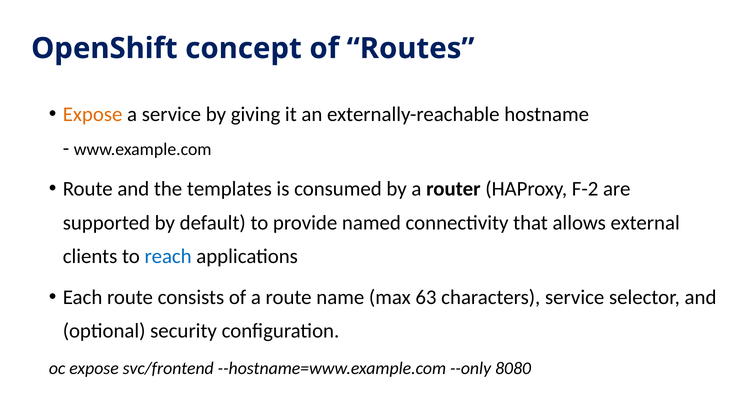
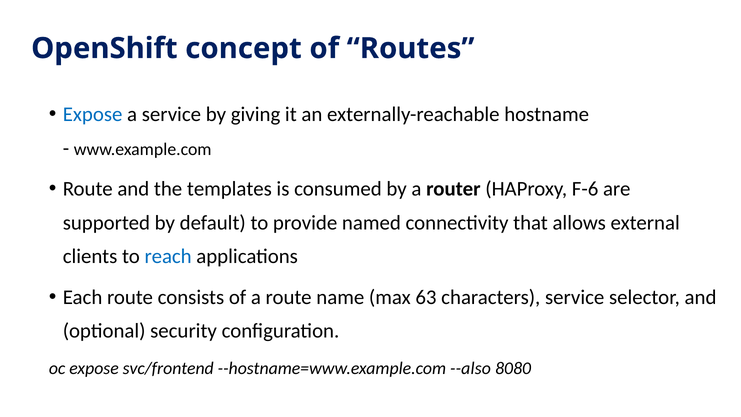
Expose colour: orange -> blue (93, 114)
F-2: F-2 -> F-6 (585, 189)
--only: --only -> --also (470, 368)
